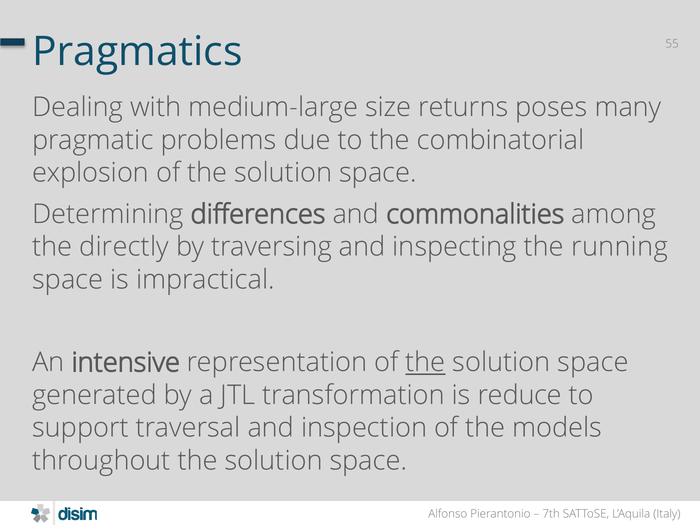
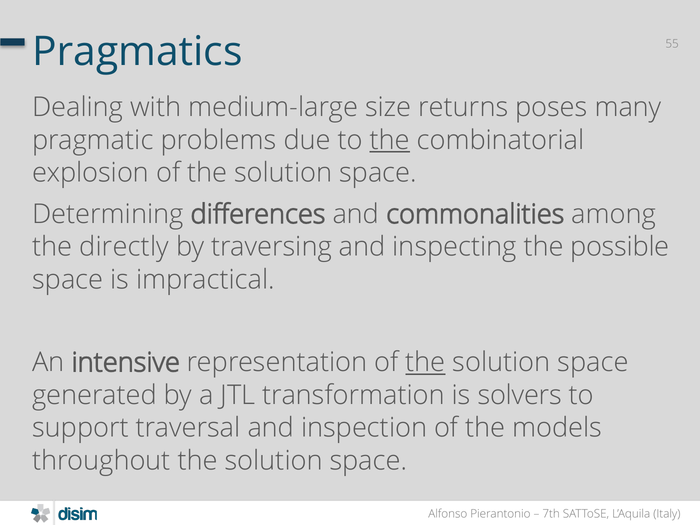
the underline: none -> present (390, 140)
running: running -> possible (620, 247)
reduce: reduce -> solvers (520, 395)
